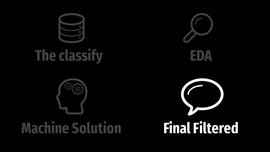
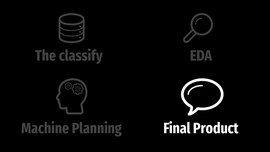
Solution: Solution -> Planning (97, 128)
Filtered: Filtered -> Product (216, 128)
